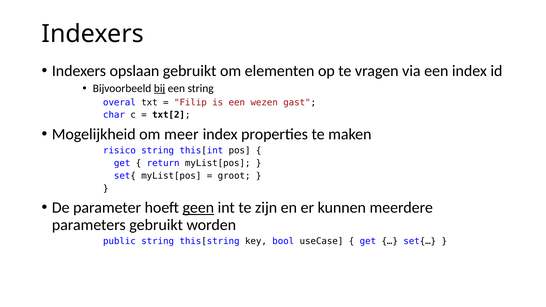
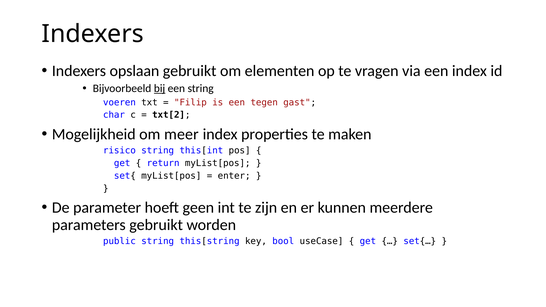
overal: overal -> voeren (119, 102)
wezen: wezen -> tegen (264, 102)
groot: groot -> enter (234, 176)
geen underline: present -> none (198, 208)
